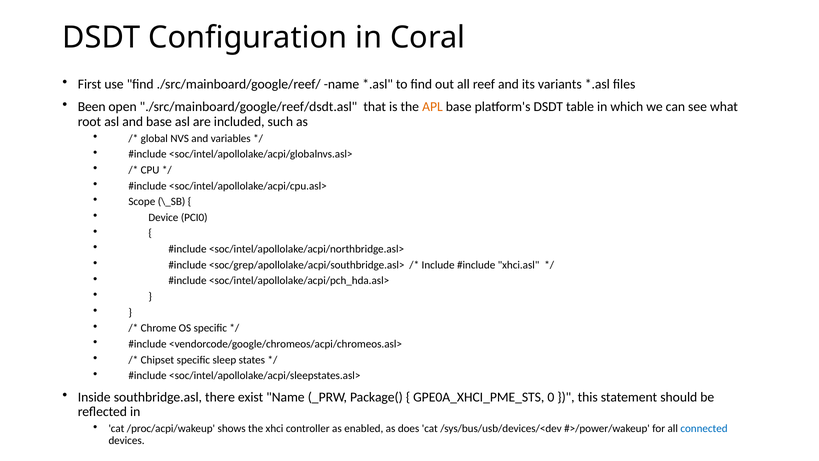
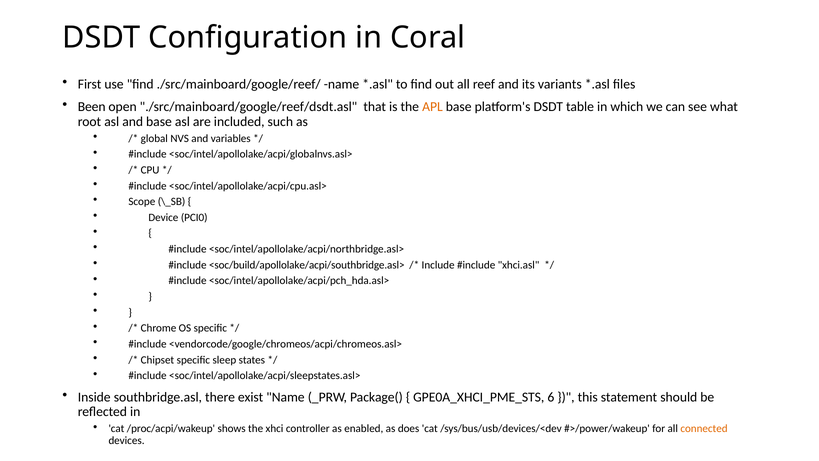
<soc/grep/apollolake/acpi/southbridge.asl>: <soc/grep/apollolake/acpi/southbridge.asl> -> <soc/build/apollolake/acpi/southbridge.asl> (307, 265)
0: 0 -> 6 (551, 397)
connected colour: blue -> orange (704, 428)
